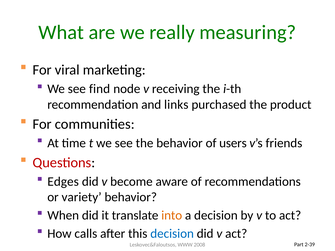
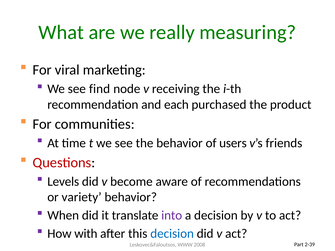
links: links -> each (176, 105)
Edges: Edges -> Levels (63, 182)
into colour: orange -> purple (172, 216)
calls: calls -> with (86, 234)
